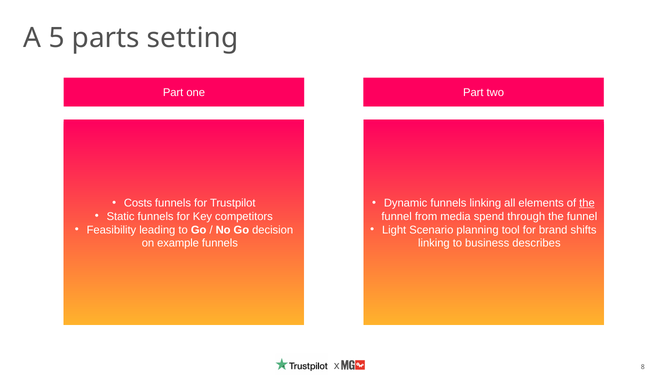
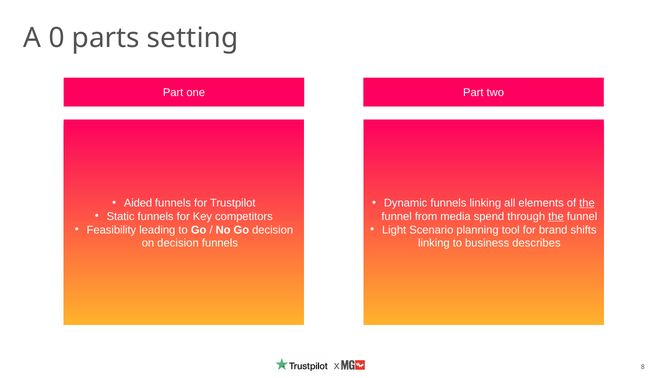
5: 5 -> 0 (57, 38)
Costs: Costs -> Aided (138, 203)
the underline: none -> present (556, 216)
on example: example -> decision (178, 243)
